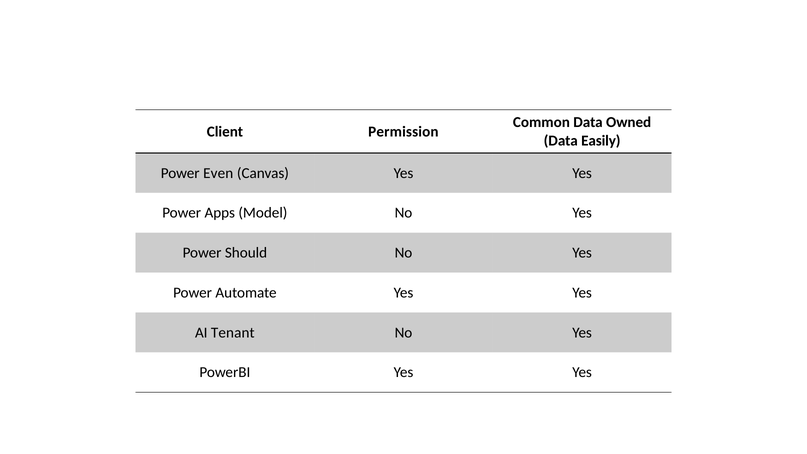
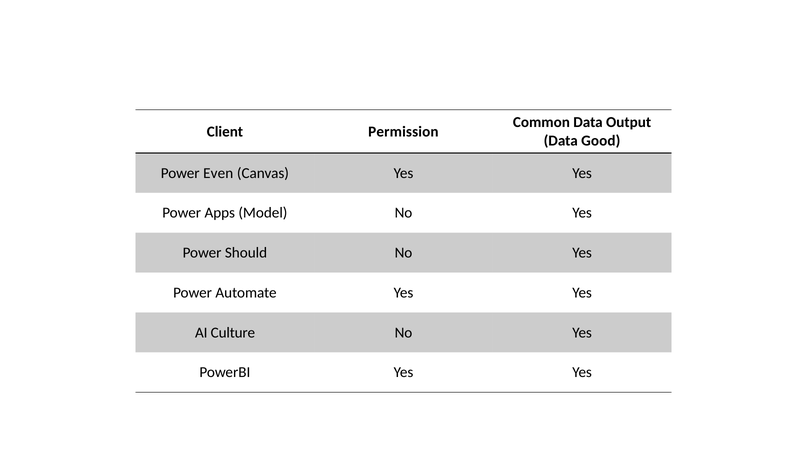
Owned: Owned -> Output (629, 122)
Easily: Easily -> Good (601, 141)
Tenant: Tenant -> Culture (233, 332)
